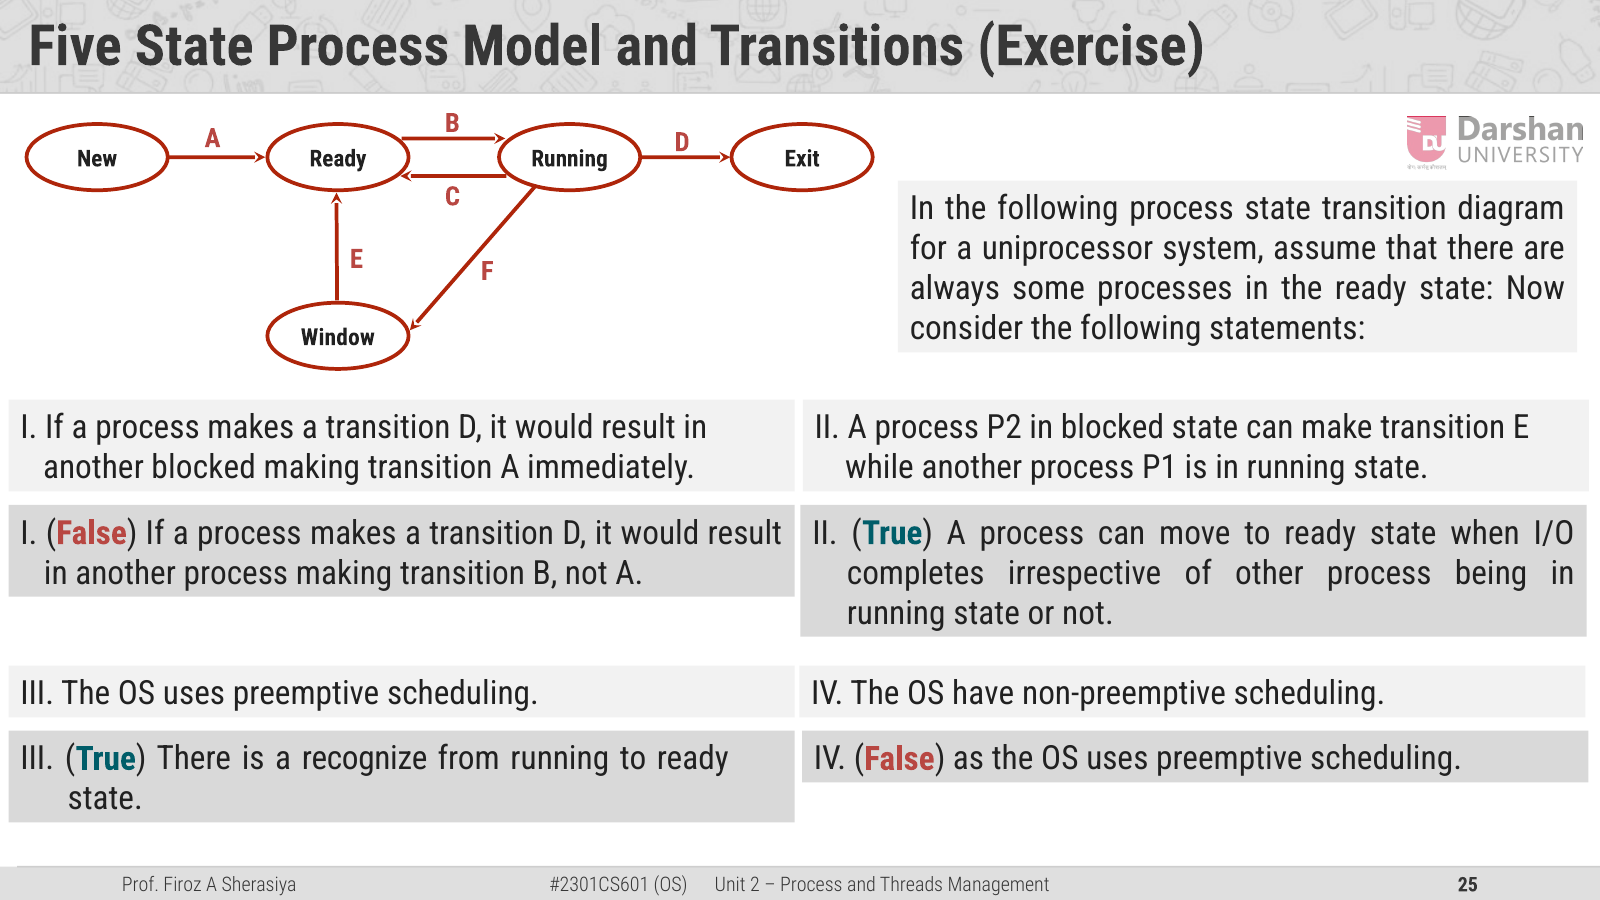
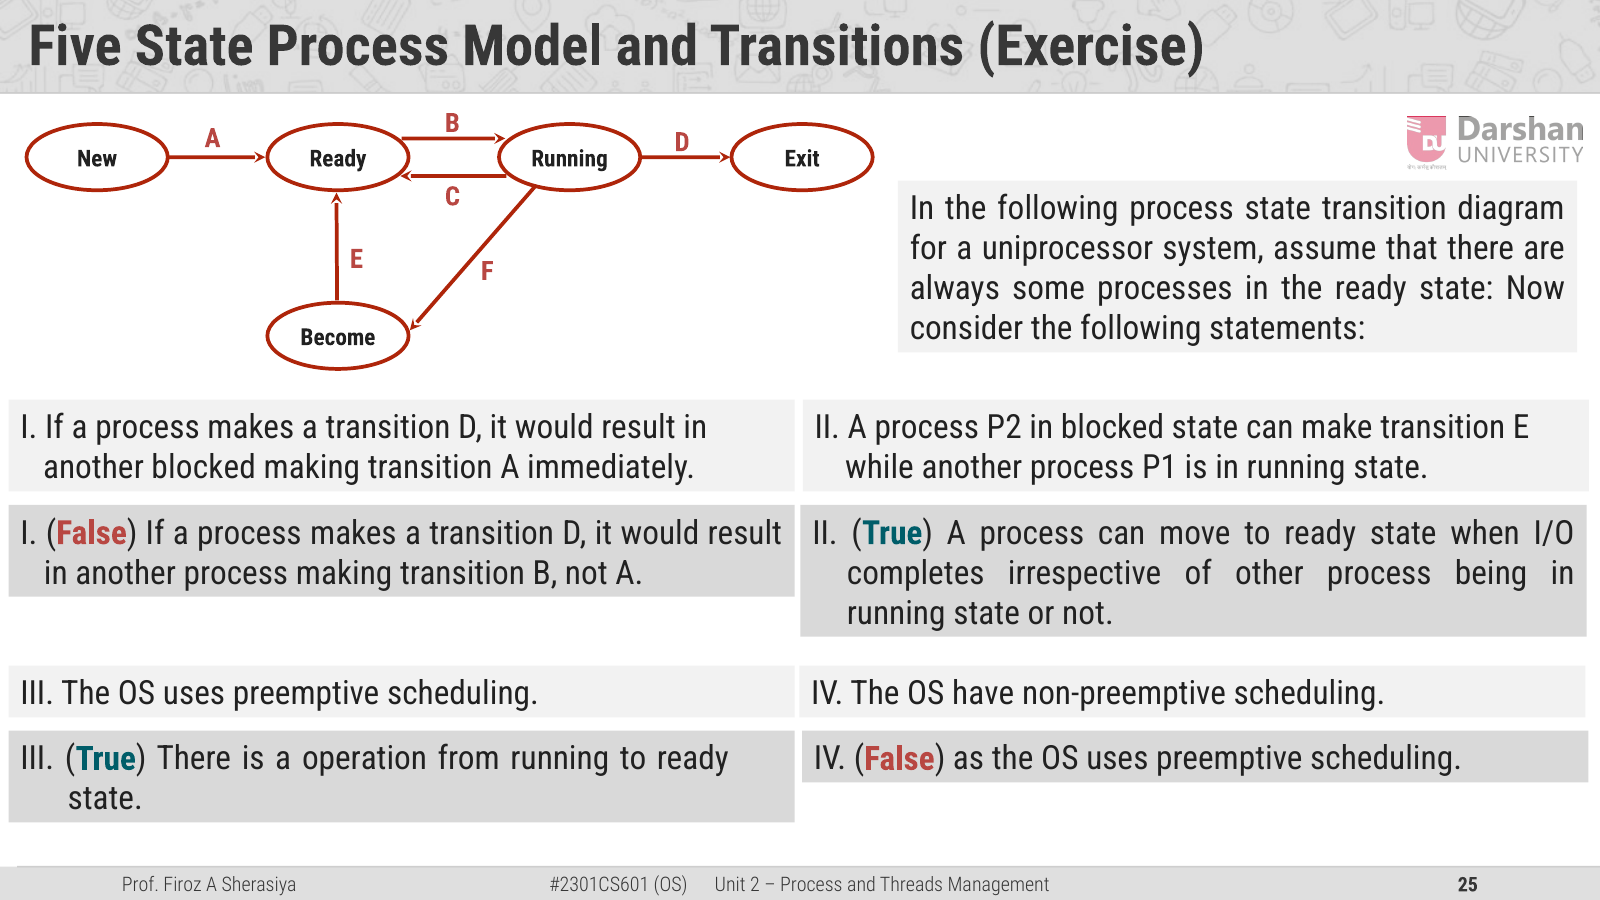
Window: Window -> Become (338, 337)
recognize: recognize -> operation (364, 759)
